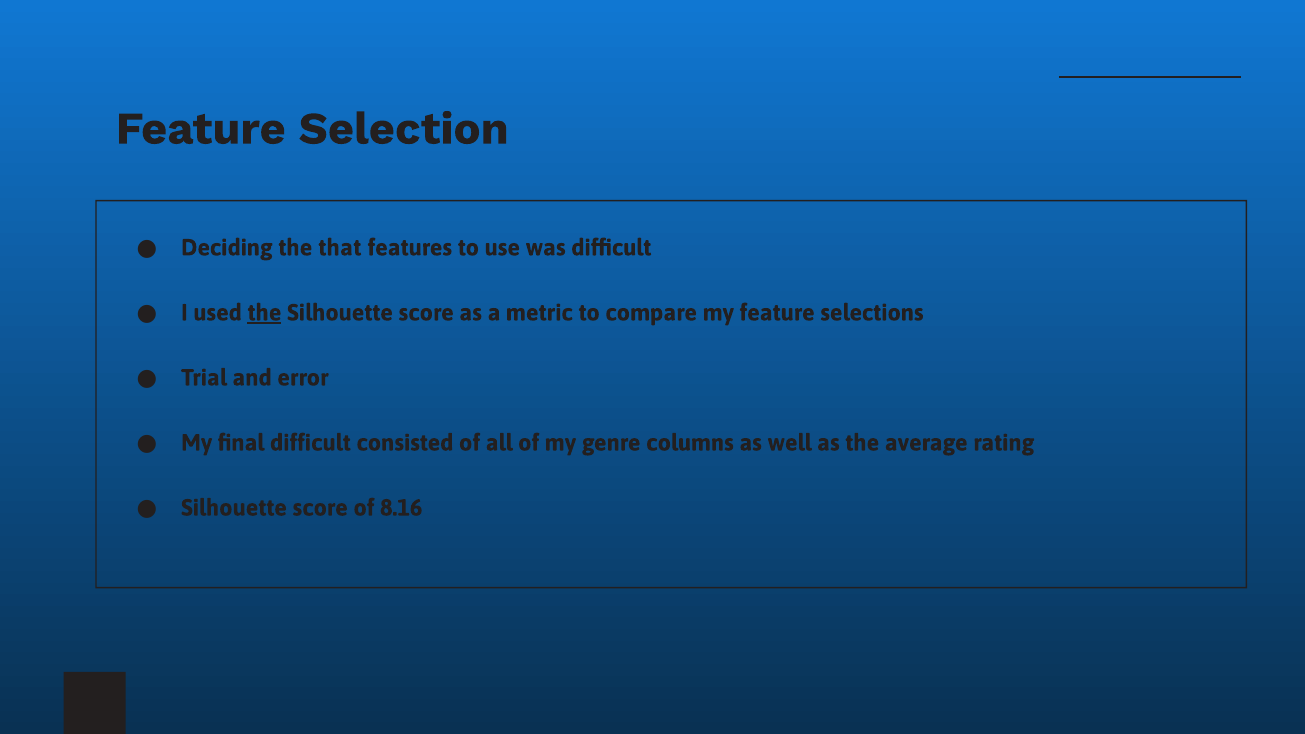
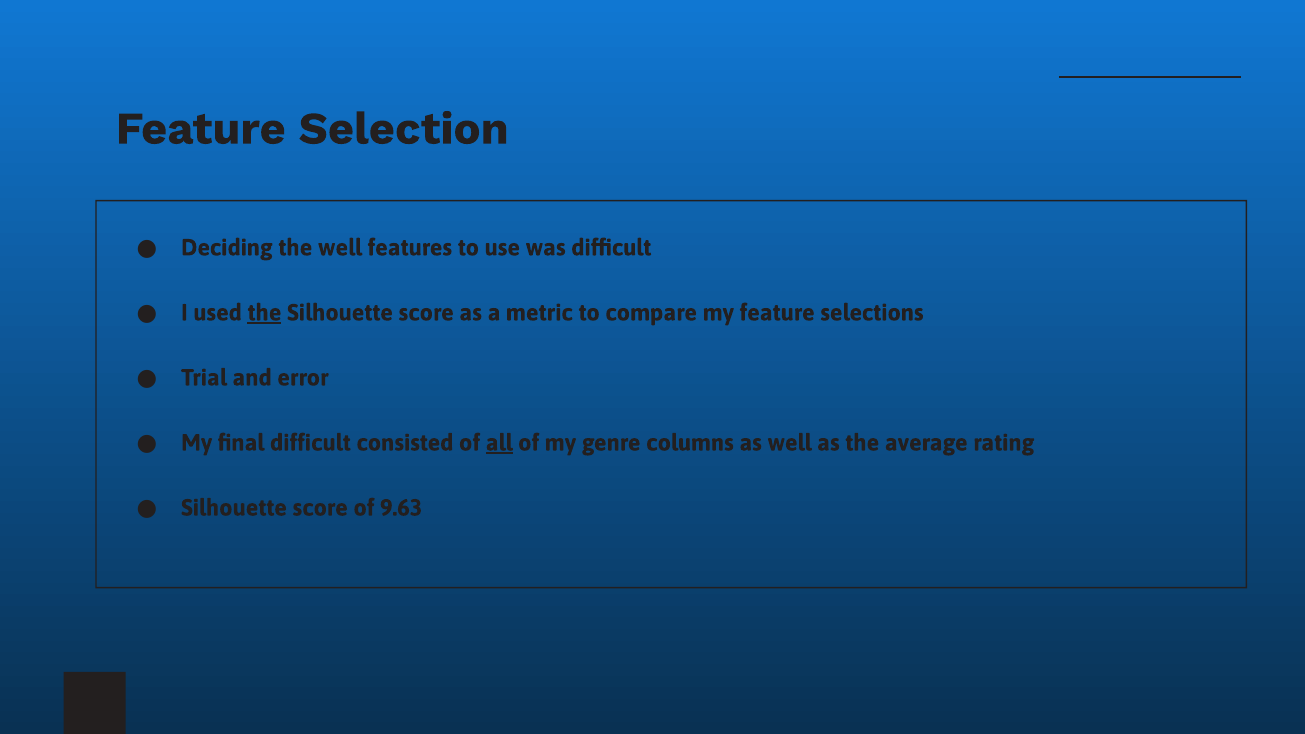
the that: that -> well (340, 248)
all underline: none -> present (499, 443)
8.16: 8.16 -> 9.63 (401, 508)
